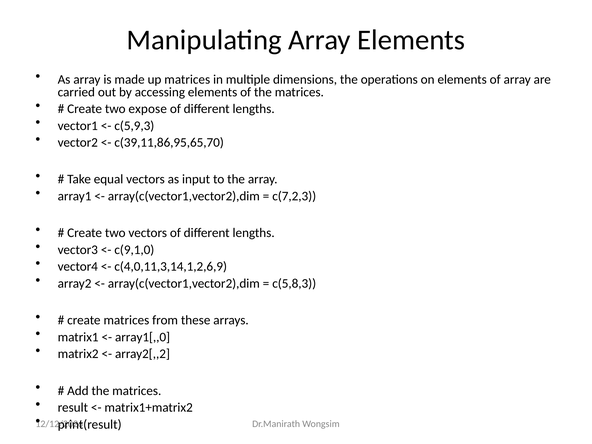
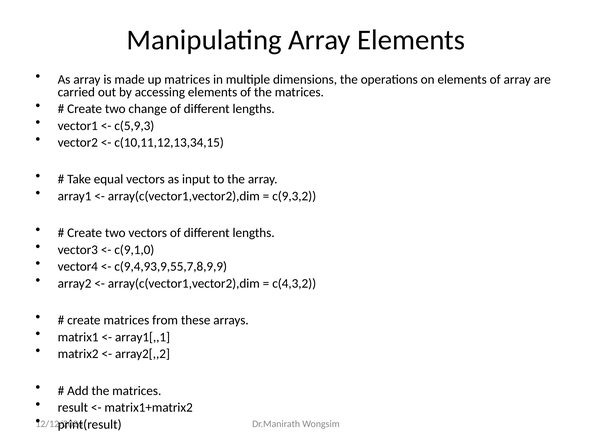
expose: expose -> change (148, 109)
c(39,11,86,95,65,70: c(39,11,86,95,65,70 -> c(10,11,12,13,34,15 (169, 143)
c(7,2,3: c(7,2,3 -> c(9,3,2 (294, 196)
c(4,0,11,3,14,1,2,6,9: c(4,0,11,3,14,1,2,6,9 -> c(9,4,93,9,55,7,8,9,9 (171, 267)
c(5,8,3: c(5,8,3 -> c(4,3,2 (294, 283)
array1[,,0: array1[,,0 -> array1[,,1 (143, 337)
